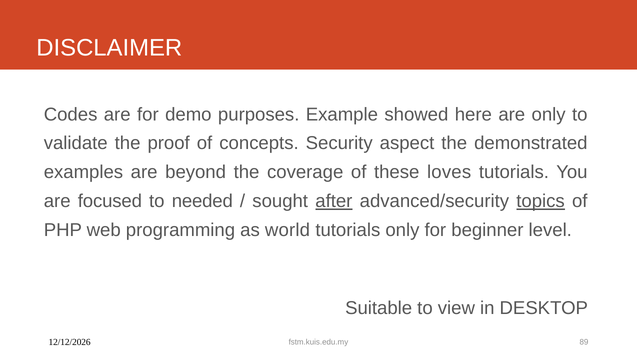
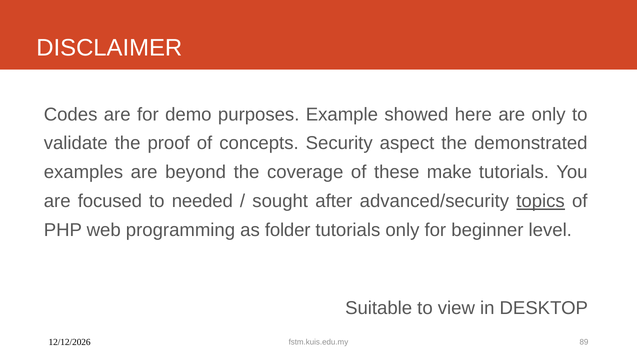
loves: loves -> make (449, 172)
after underline: present -> none (334, 201)
world: world -> folder (288, 230)
